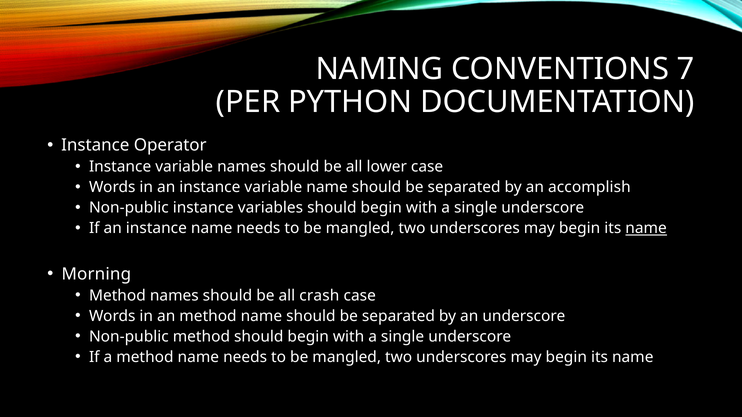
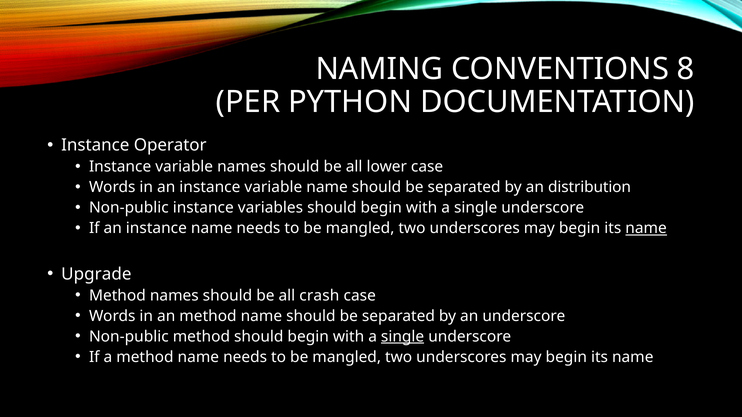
7: 7 -> 8 (686, 69)
accomplish: accomplish -> distribution (590, 187)
Morning: Morning -> Upgrade (96, 274)
single underline: none -> present (403, 337)
